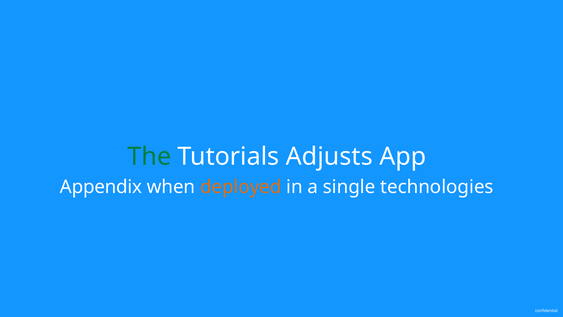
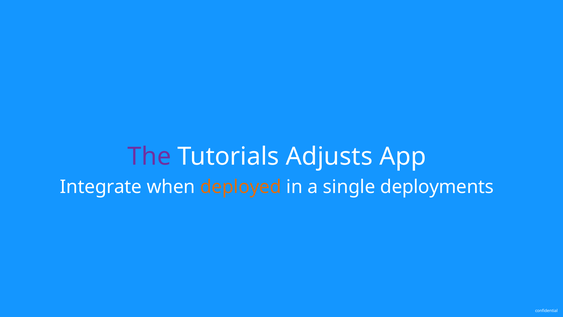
The colour: green -> purple (149, 156)
Appendix: Appendix -> Integrate (101, 187)
technologies: technologies -> deployments (437, 187)
